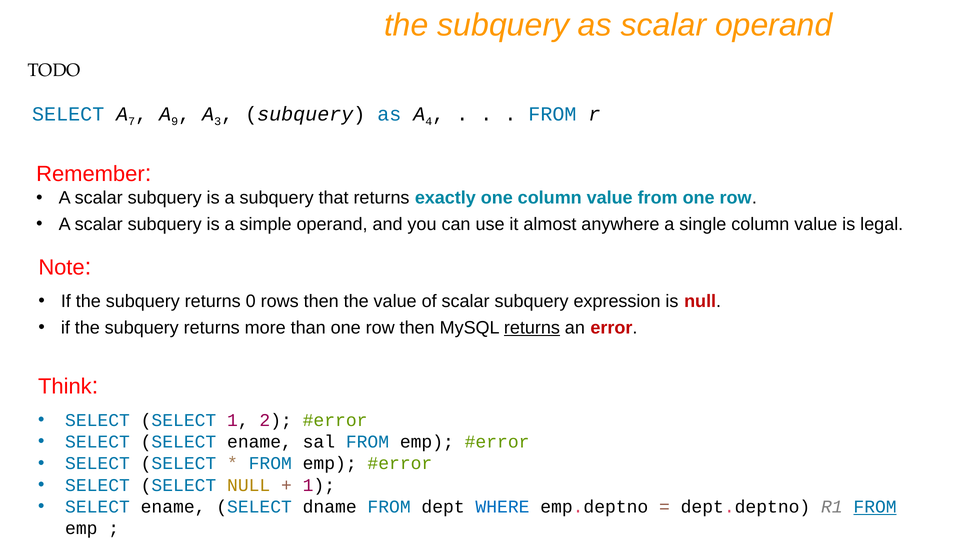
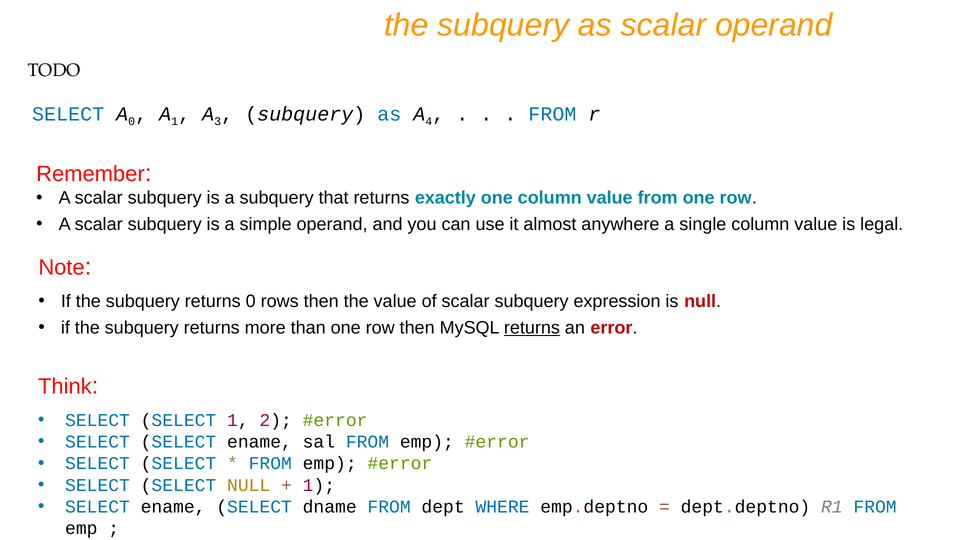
A 7: 7 -> 0 (132, 122)
A 9: 9 -> 1 (175, 122)
FROM underline: present -> none (875, 507)
